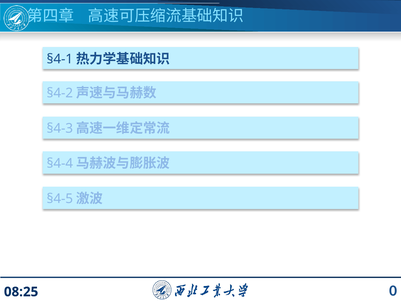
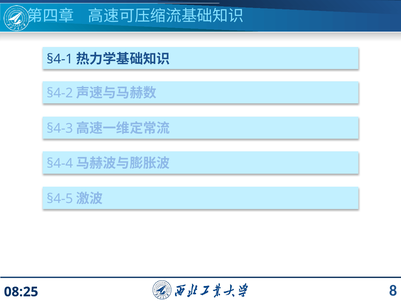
0: 0 -> 8 (393, 290)
